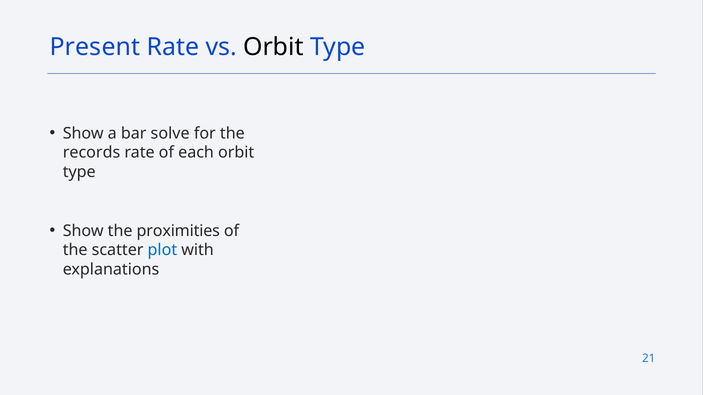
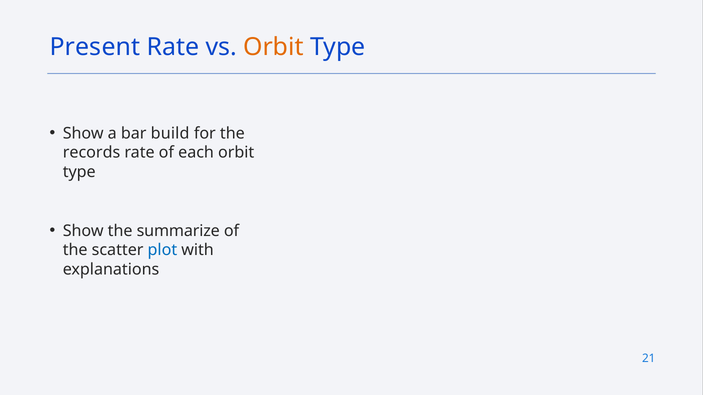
Orbit colour: black -> orange (273, 47)
solve: solve -> build (170, 133)
proximities: proximities -> summarize (178, 231)
